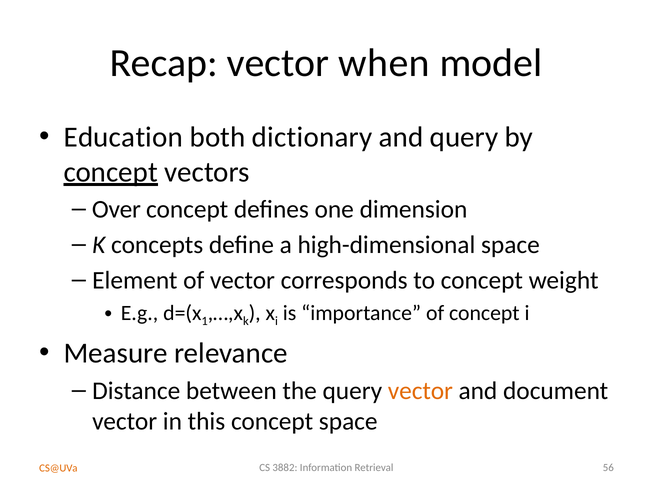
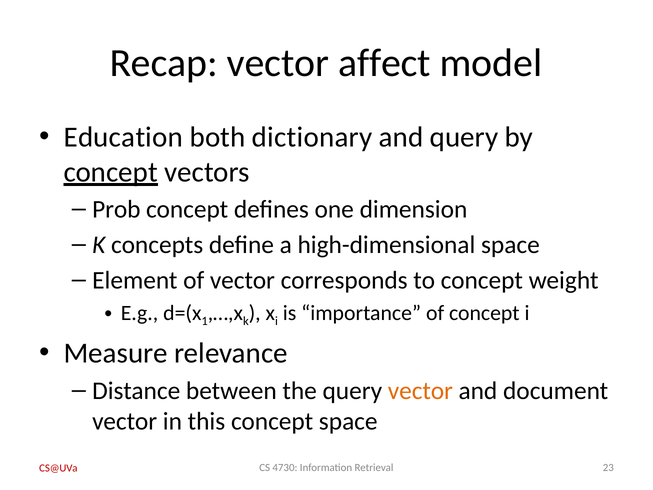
when: when -> affect (384, 63)
Over: Over -> Prob (116, 209)
3882: 3882 -> 4730 (285, 468)
56: 56 -> 23 (608, 468)
CS@UVa colour: orange -> red (58, 468)
